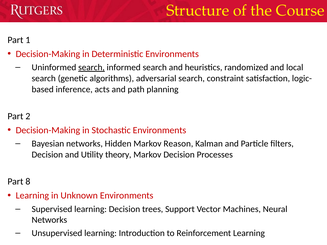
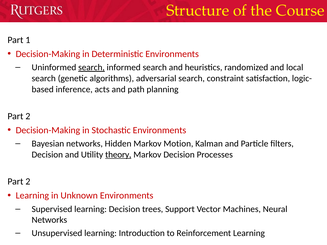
Reason: Reason -> Motion (178, 144)
theory underline: none -> present (118, 155)
8: 8 -> 2 (28, 182)
